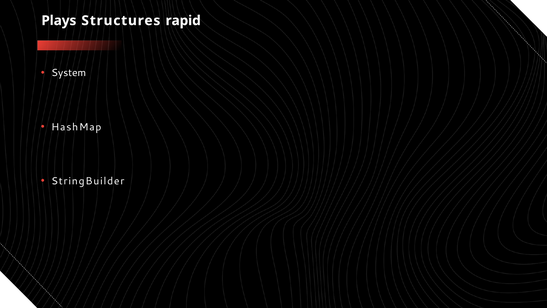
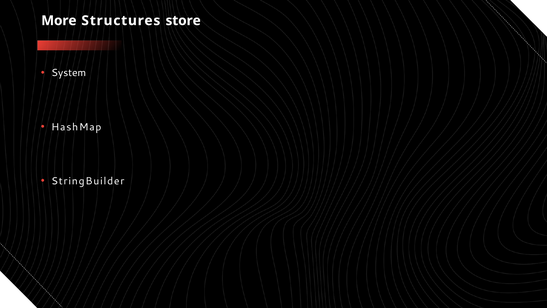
Plays: Plays -> More (59, 21)
rapid: rapid -> store (183, 21)
